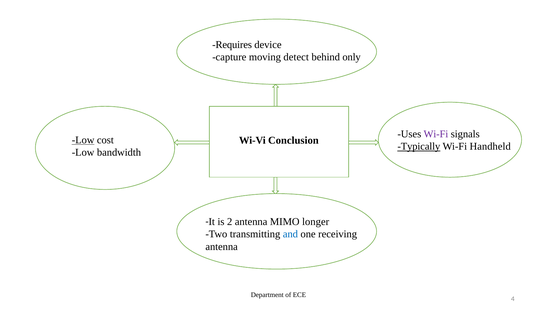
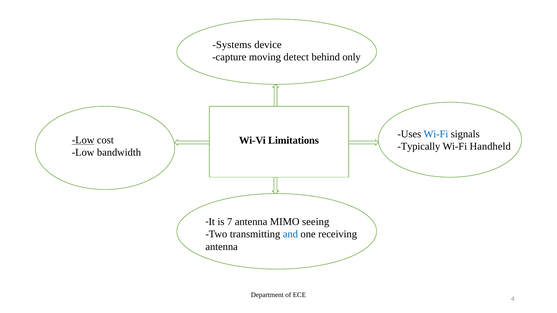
Requires: Requires -> Systems (232, 45)
Wi-Fi colour: purple -> blue (436, 134)
Conclusion: Conclusion -> Limitations (294, 140)
Typically underline: present -> none (419, 147)
2: 2 -> 7 (230, 222)
longer: longer -> seeing (316, 222)
